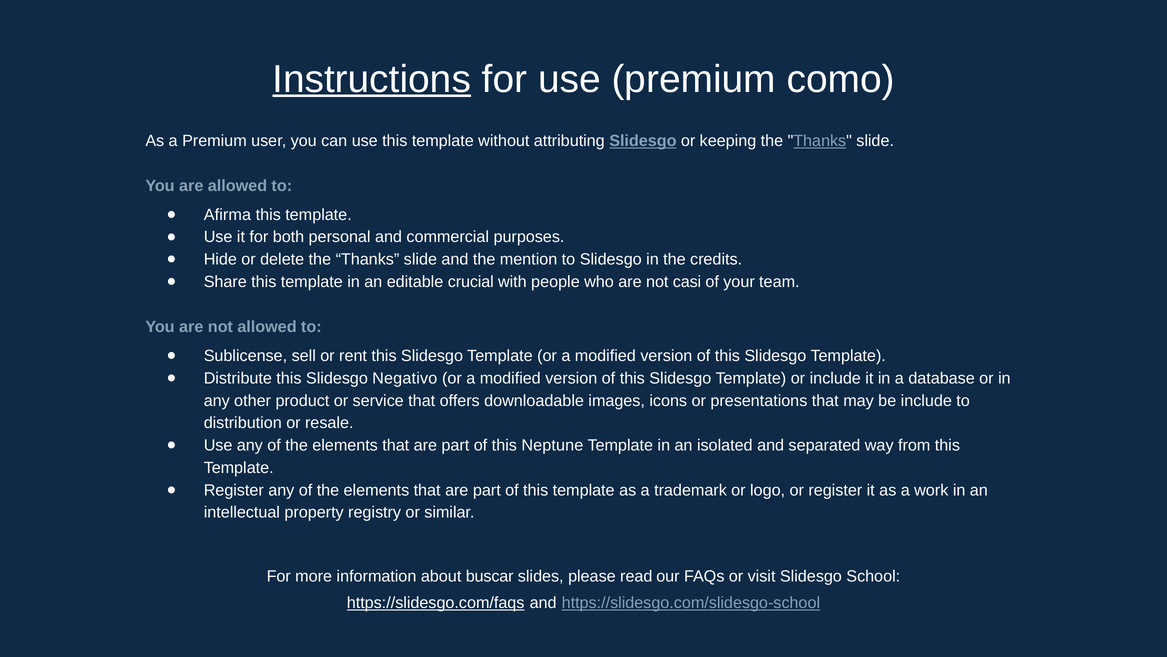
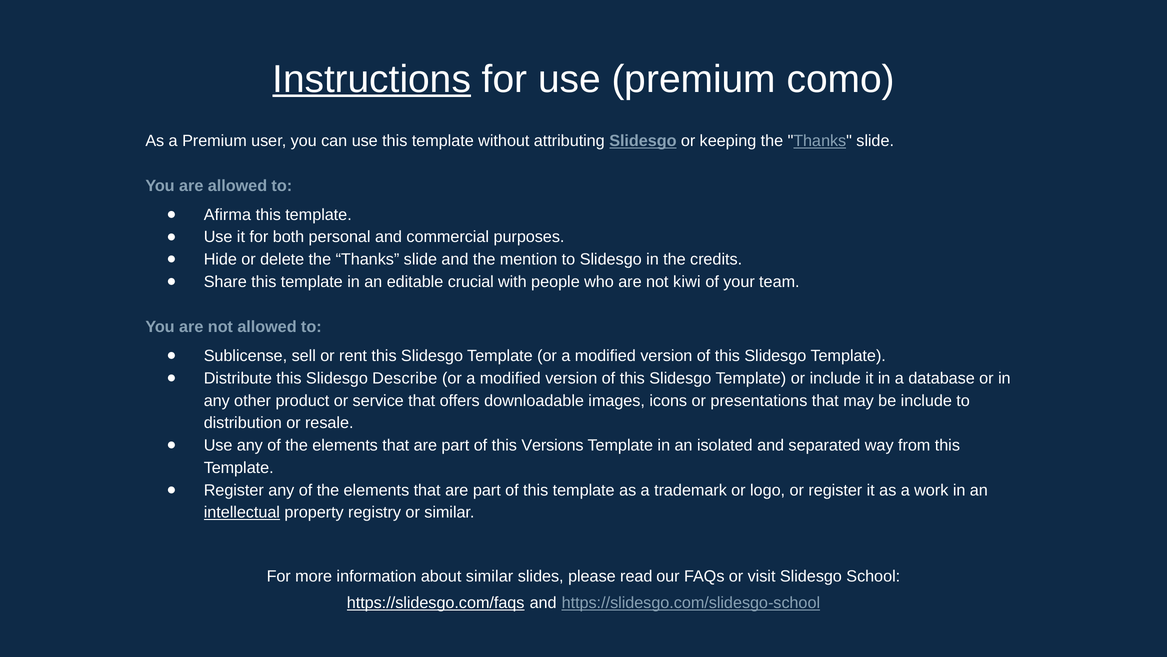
casi: casi -> kiwi (687, 282)
Negativo: Negativo -> Describe (405, 378)
Neptune: Neptune -> Versions (552, 445)
intellectual underline: none -> present (242, 512)
about buscar: buscar -> similar (490, 576)
